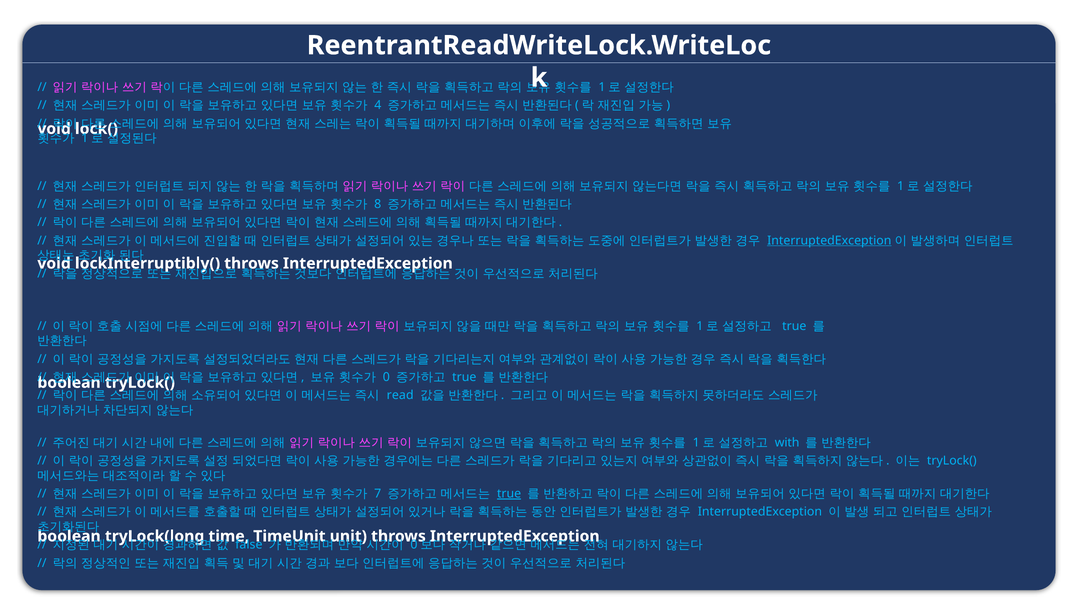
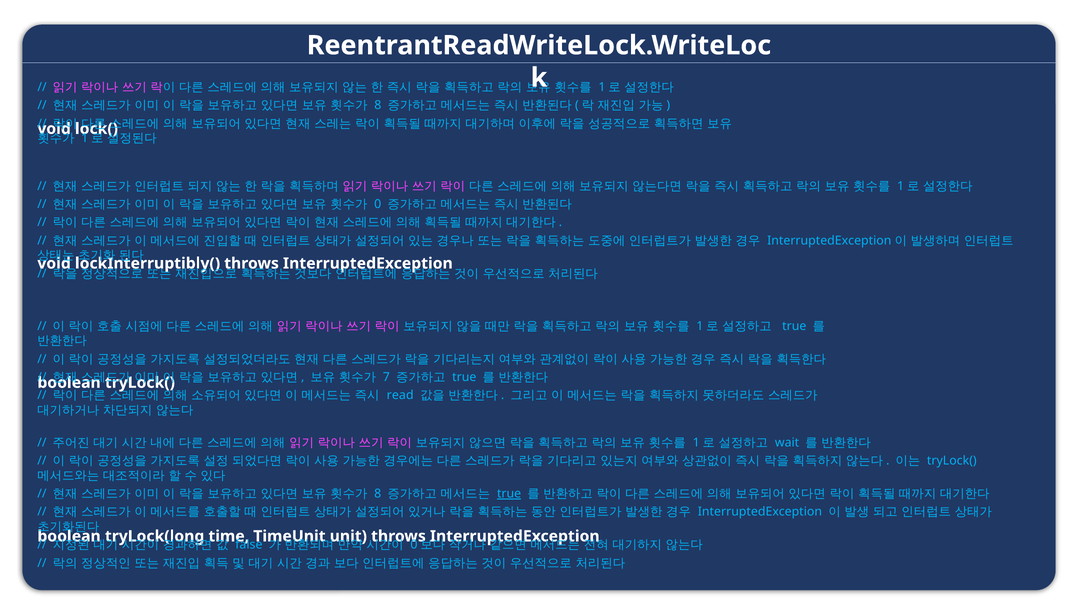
4: 4 -> 8 (378, 105)
8: 8 -> 0 (378, 204)
InterruptedException underline: present -> none (829, 241)
0: 0 -> 7 (386, 377)
with: with -> wait (787, 443)
7: 7 -> 8 (378, 494)
